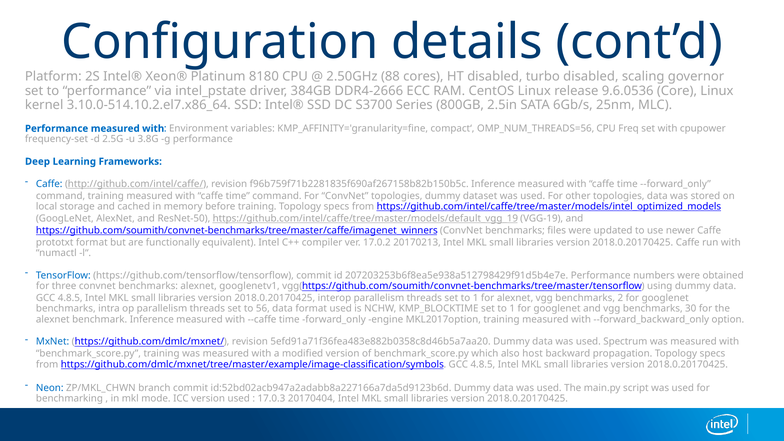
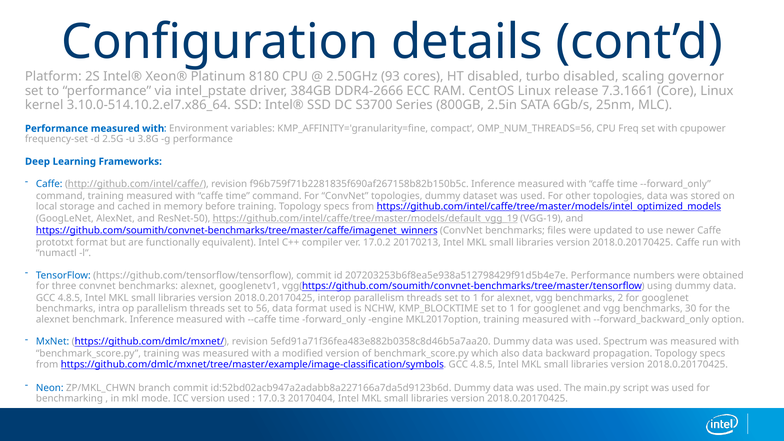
88: 88 -> 93 (390, 77)
9.6.0536: 9.6.0536 -> 7.3.1661 (628, 91)
also host: host -> data (533, 354)
